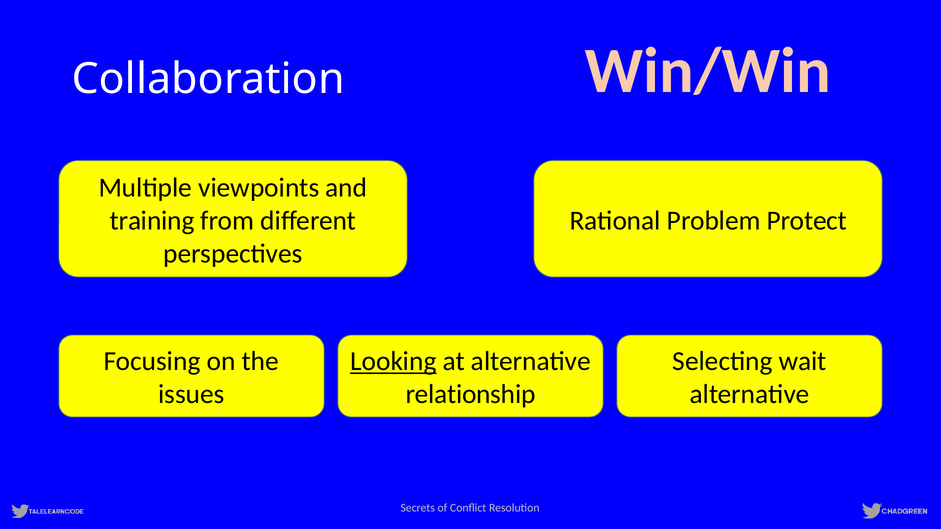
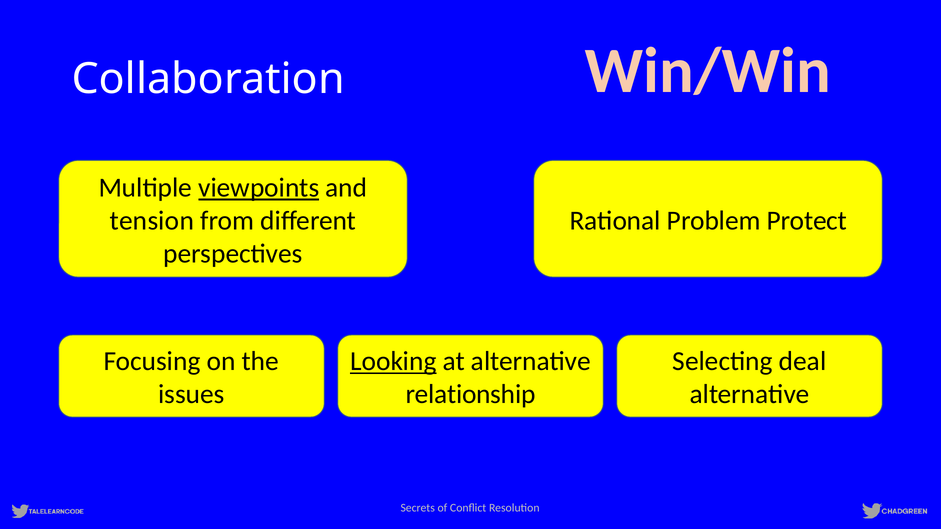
viewpoints underline: none -> present (259, 188)
training: training -> tension (152, 221)
wait: wait -> deal (803, 362)
